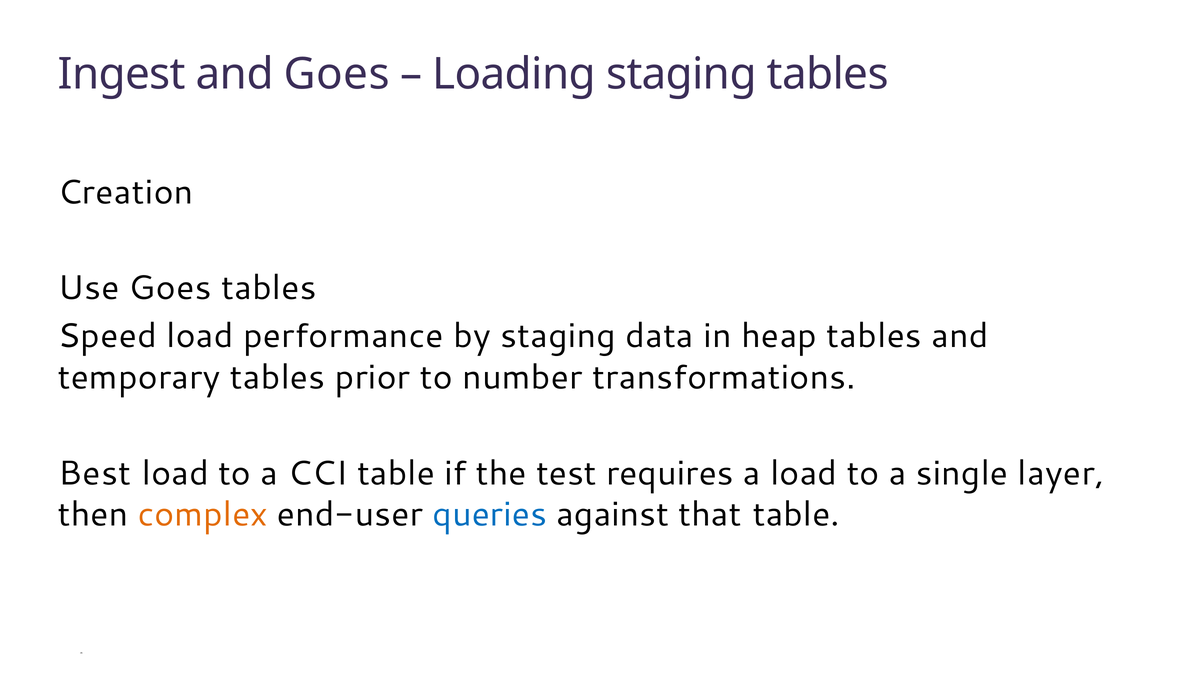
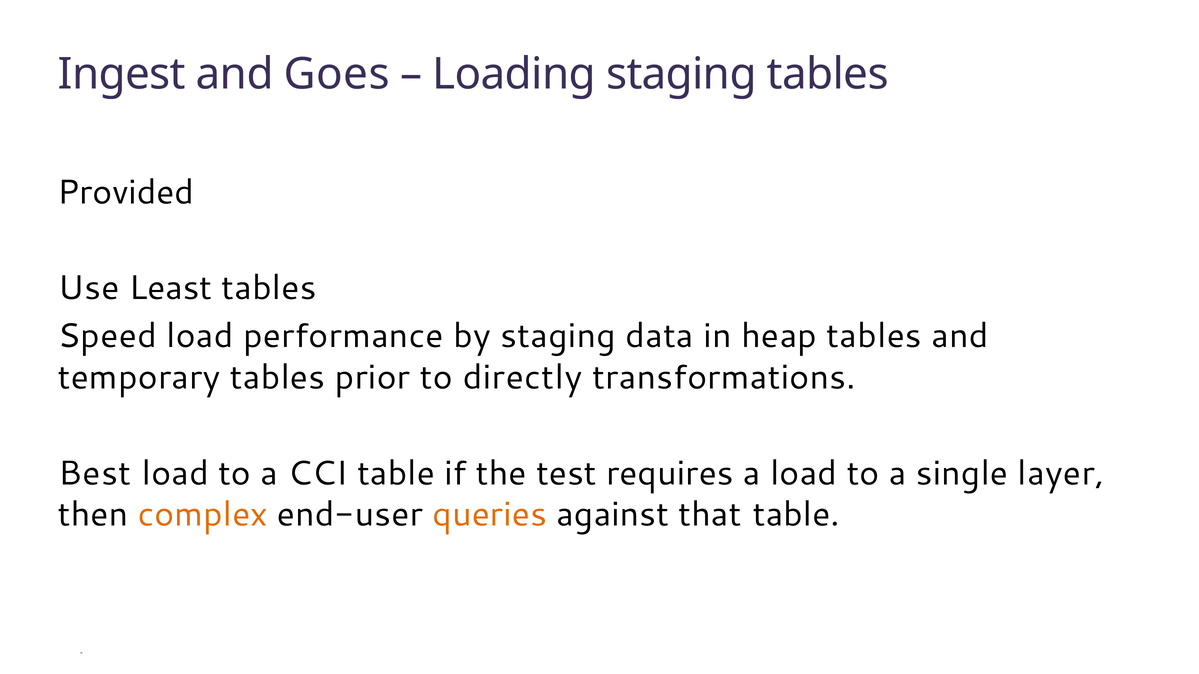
Creation: Creation -> Provided (126, 192)
Use Goes: Goes -> Least (170, 288)
number: number -> directly (522, 378)
queries colour: blue -> orange (490, 515)
